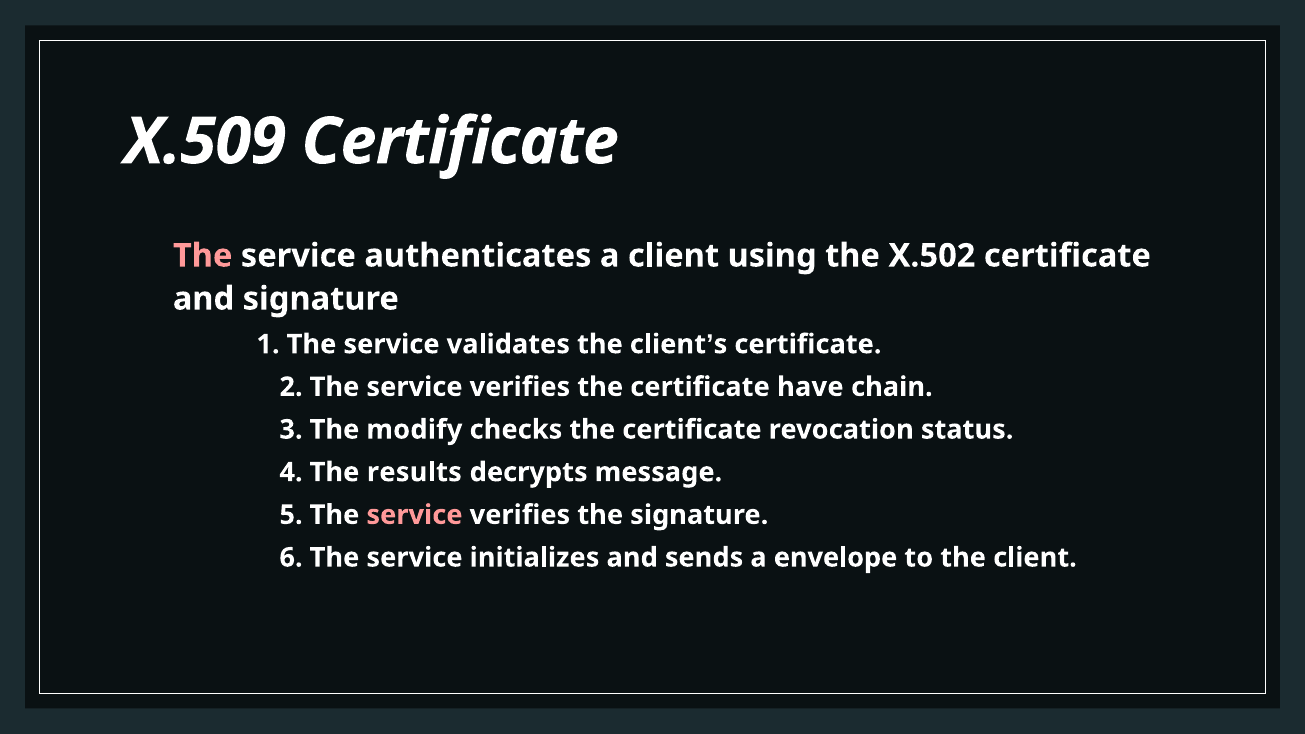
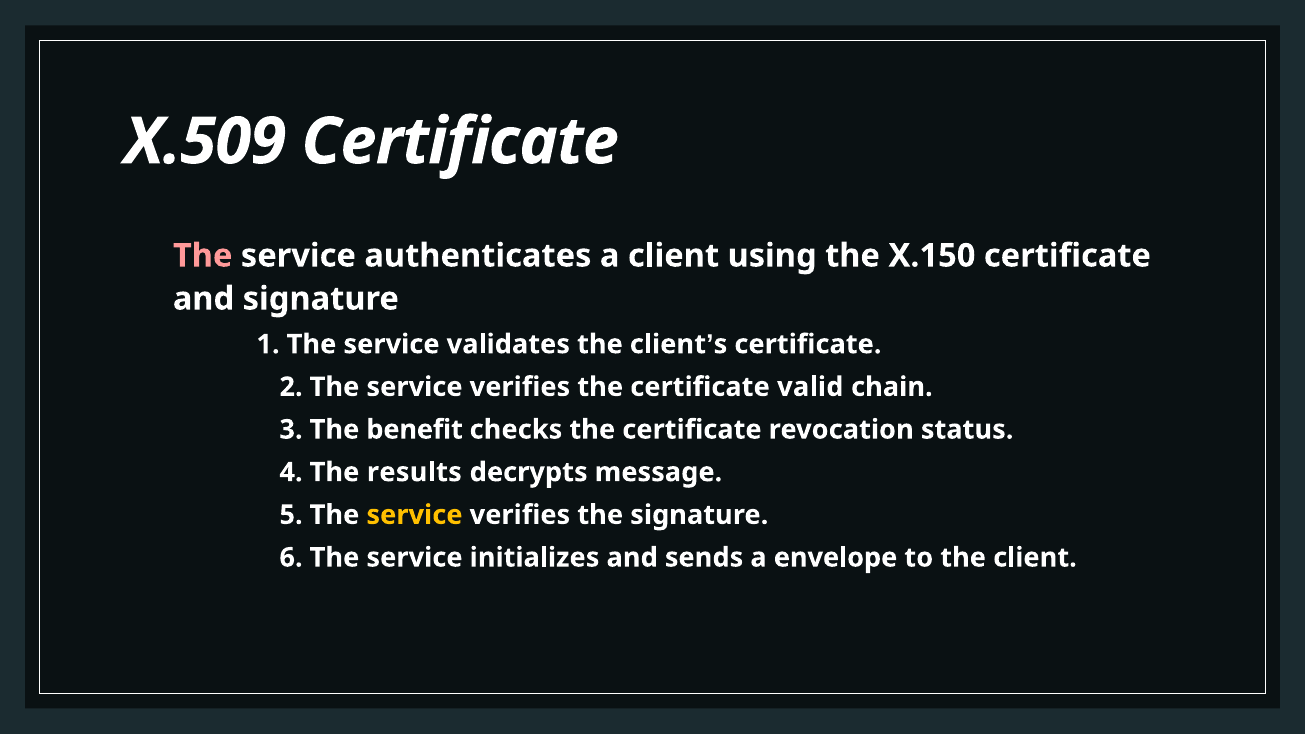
X.502: X.502 -> X.150 (932, 256)
have: have -> valid (810, 387)
modify: modify -> benefit (415, 430)
service colour: pink -> yellow (414, 515)
